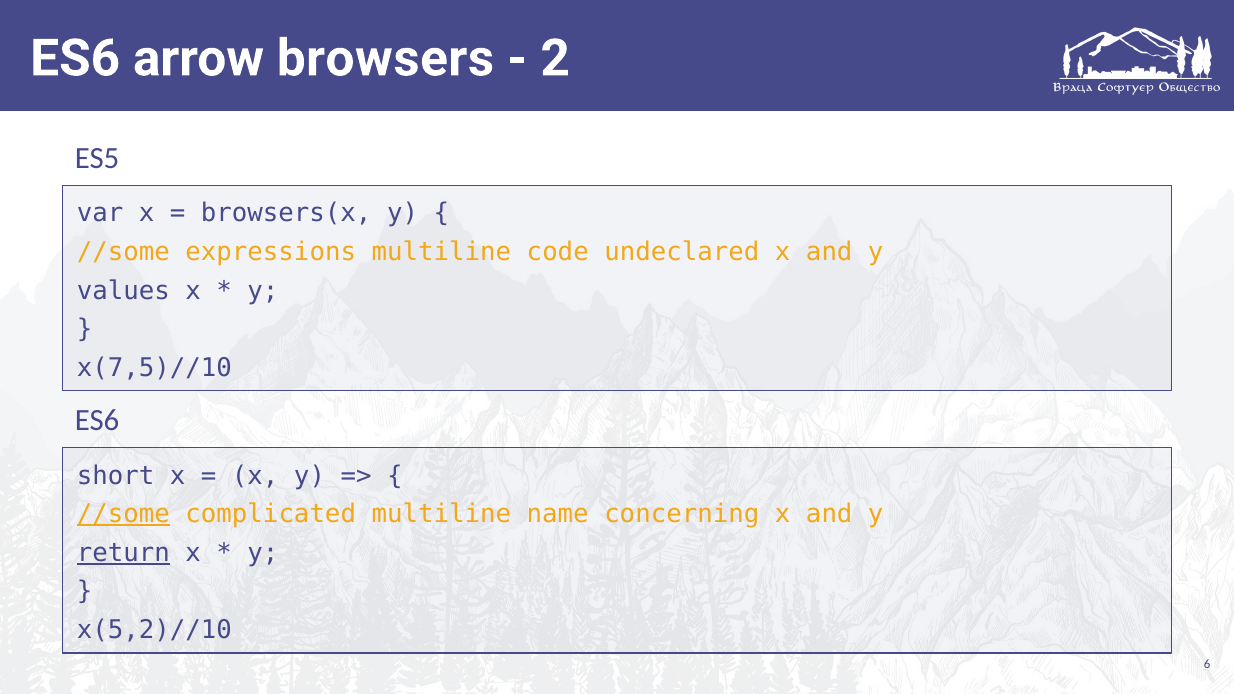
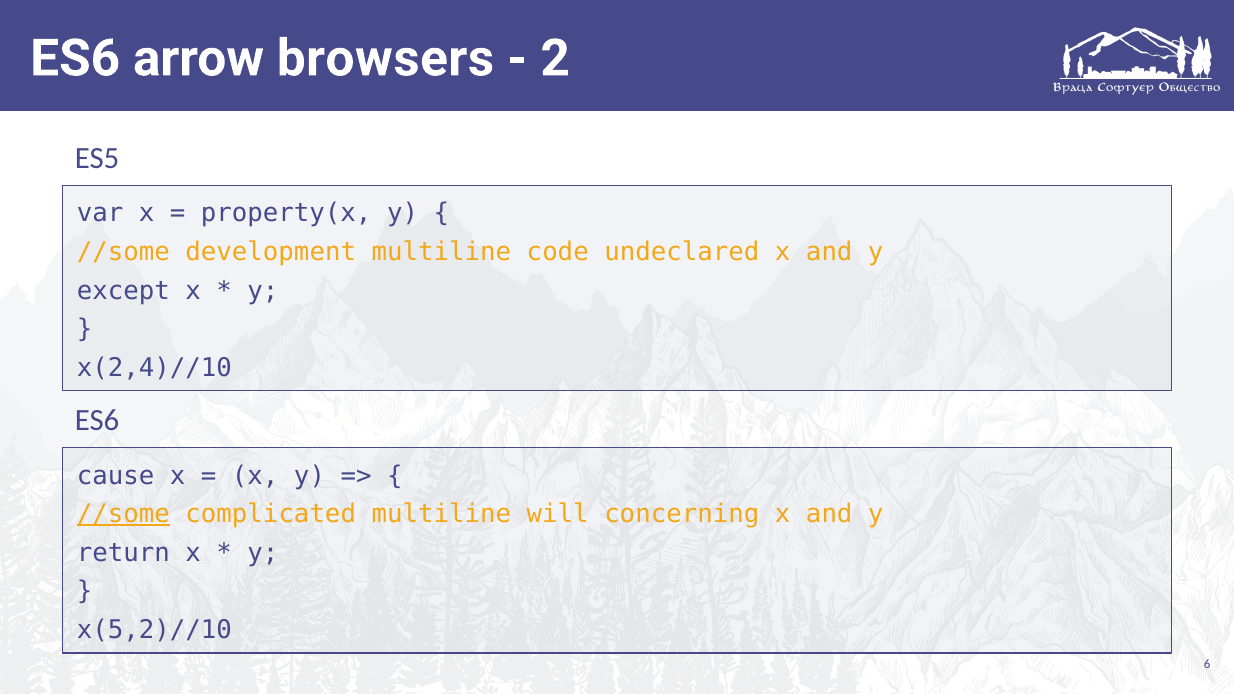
browsers(x: browsers(x -> property(x (286, 213)
expressions: expressions -> development (271, 252)
values: values -> except (123, 291)
x(7,5)//10: x(7,5)//10 -> x(2,4)//10 (154, 368)
short: short -> cause (116, 476)
name: name -> will (558, 514)
return underline: present -> none (123, 553)
